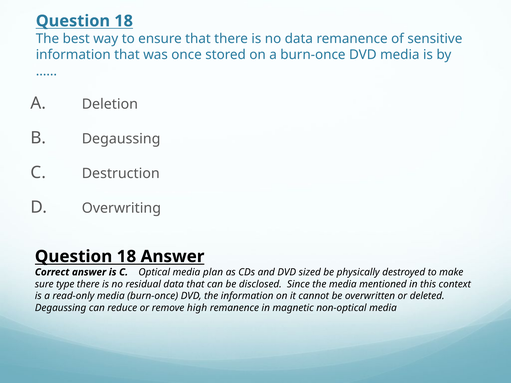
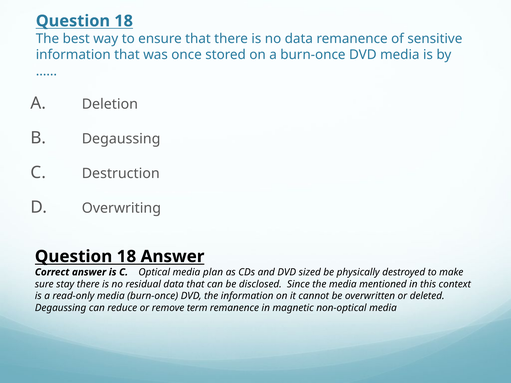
type: type -> stay (65, 284)
high: high -> term (197, 308)
